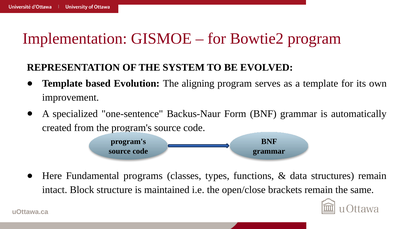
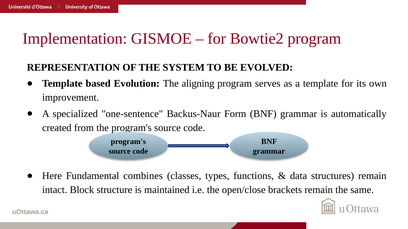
programs: programs -> combines (143, 176)
